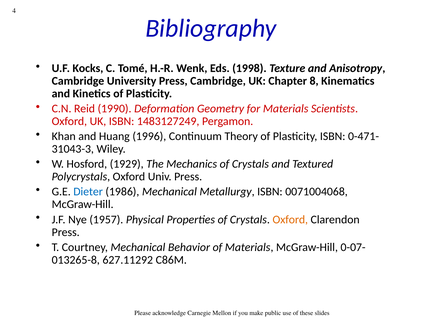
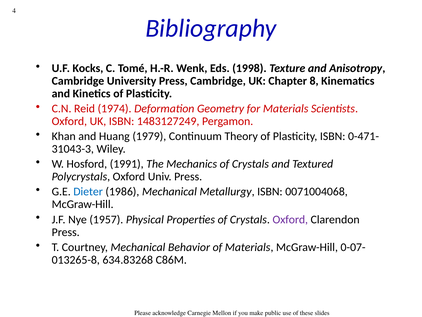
1990: 1990 -> 1974 (115, 108)
1996: 1996 -> 1979 (149, 136)
1929: 1929 -> 1991 (127, 164)
Oxford colour: orange -> purple (290, 219)
627.11292: 627.11292 -> 634.83268 (128, 259)
